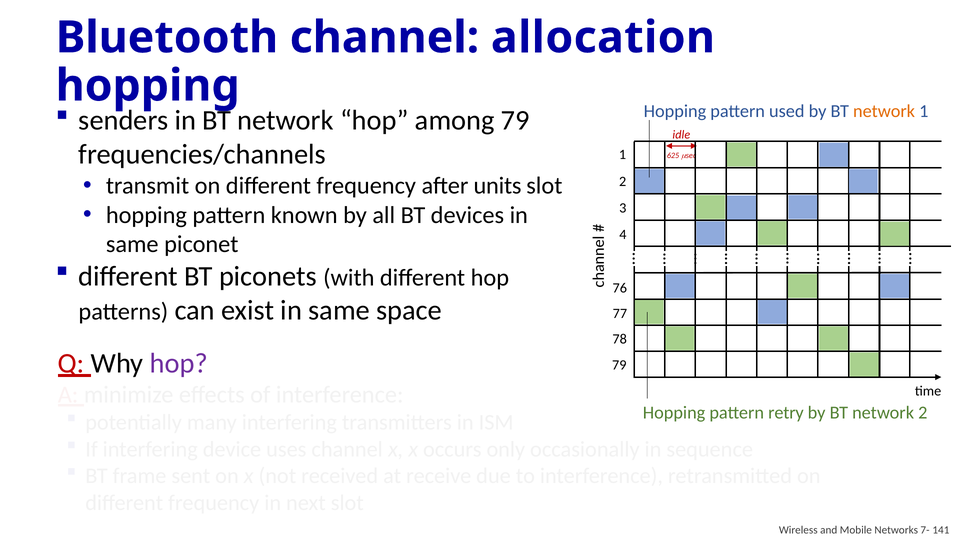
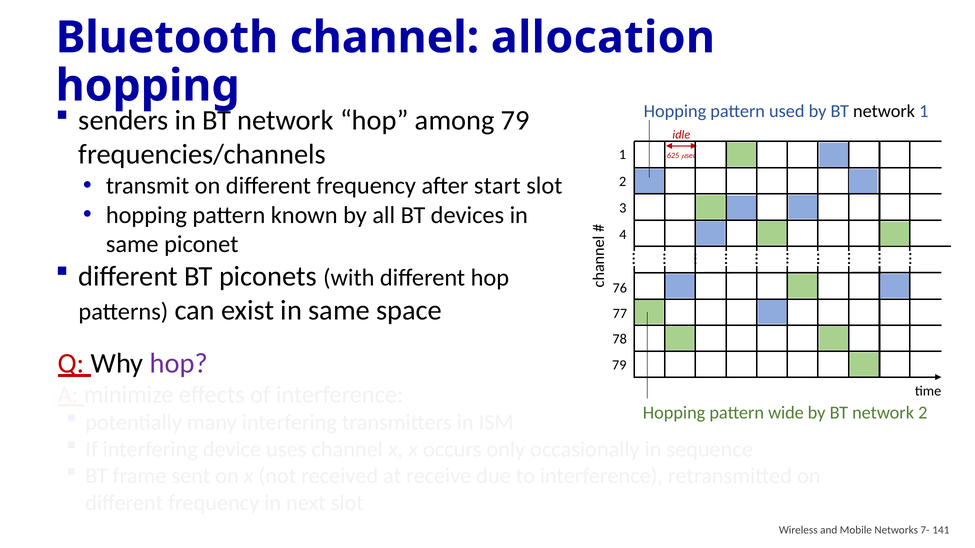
network colour: orange -> black (884, 111)
units: units -> start (497, 186)
retry: retry -> wide (786, 413)
